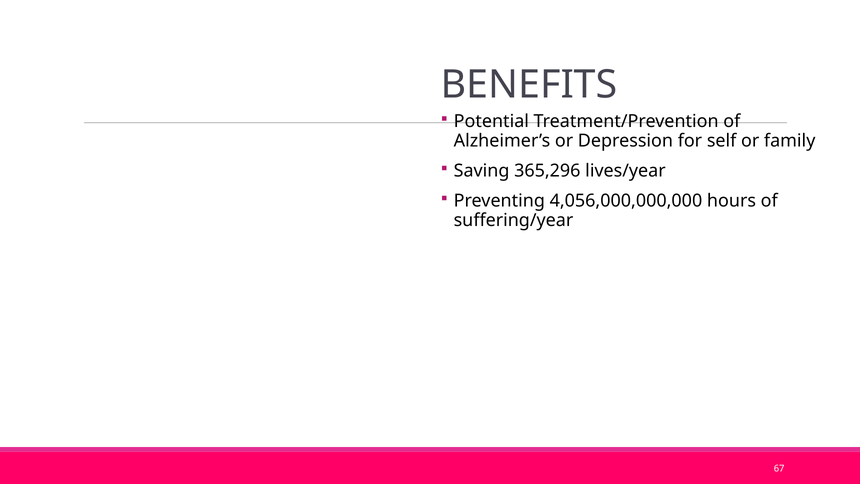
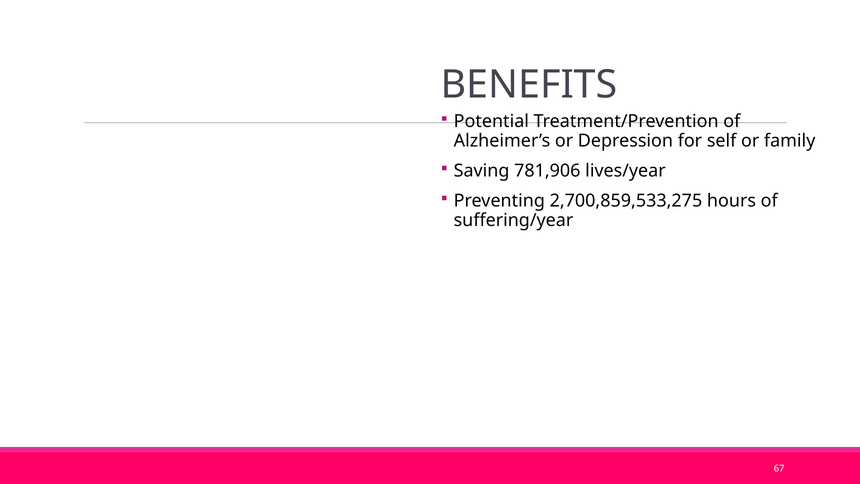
365,296: 365,296 -> 781,906 (547, 171)
4,056,000,000,000: 4,056,000,000,000 -> 2,700,859,533,275 (626, 201)
